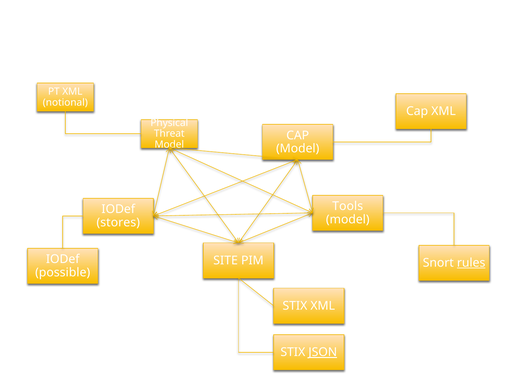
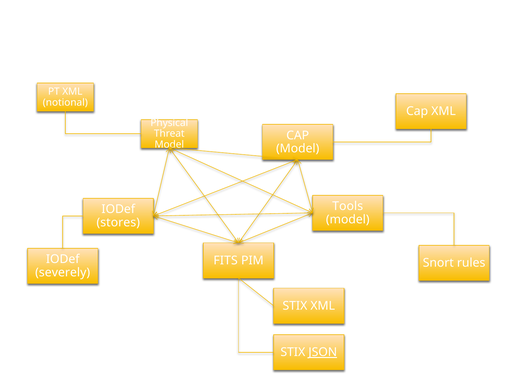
SITE: SITE -> FITS (226, 261)
rules underline: present -> none (471, 263)
possible: possible -> severely (63, 273)
